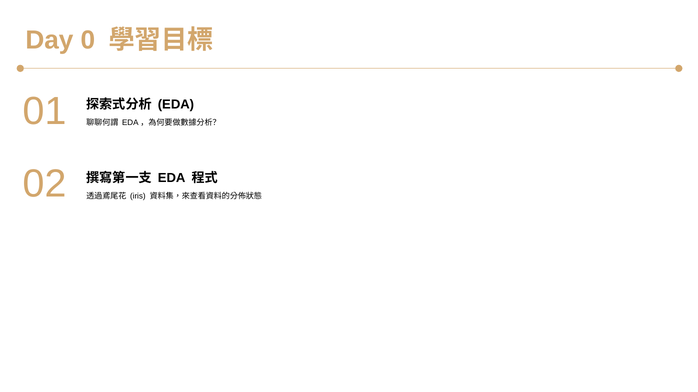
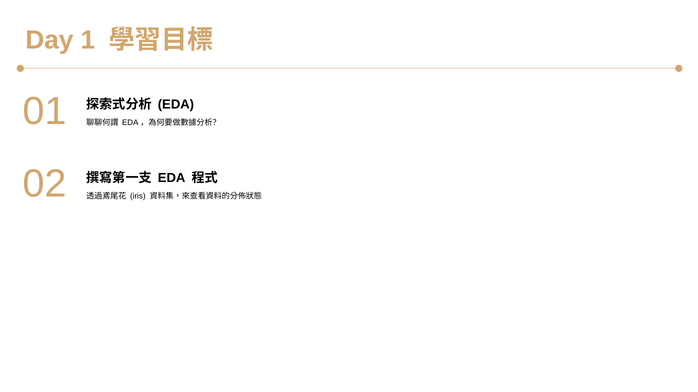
0: 0 -> 1 (88, 40)
